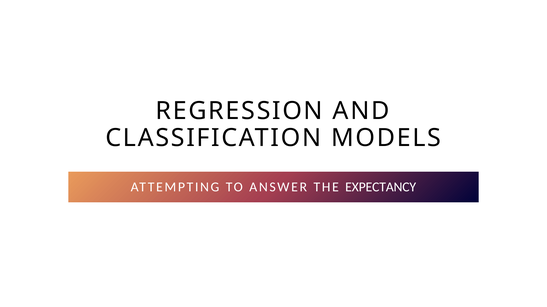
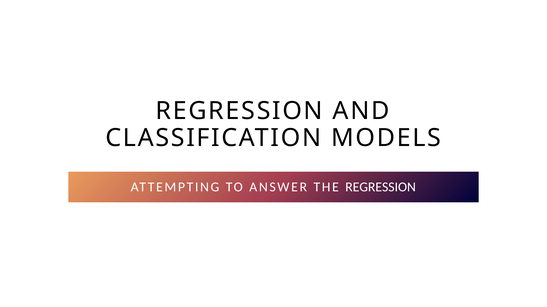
THE EXPECTANCY: EXPECTANCY -> REGRESSION (381, 187)
